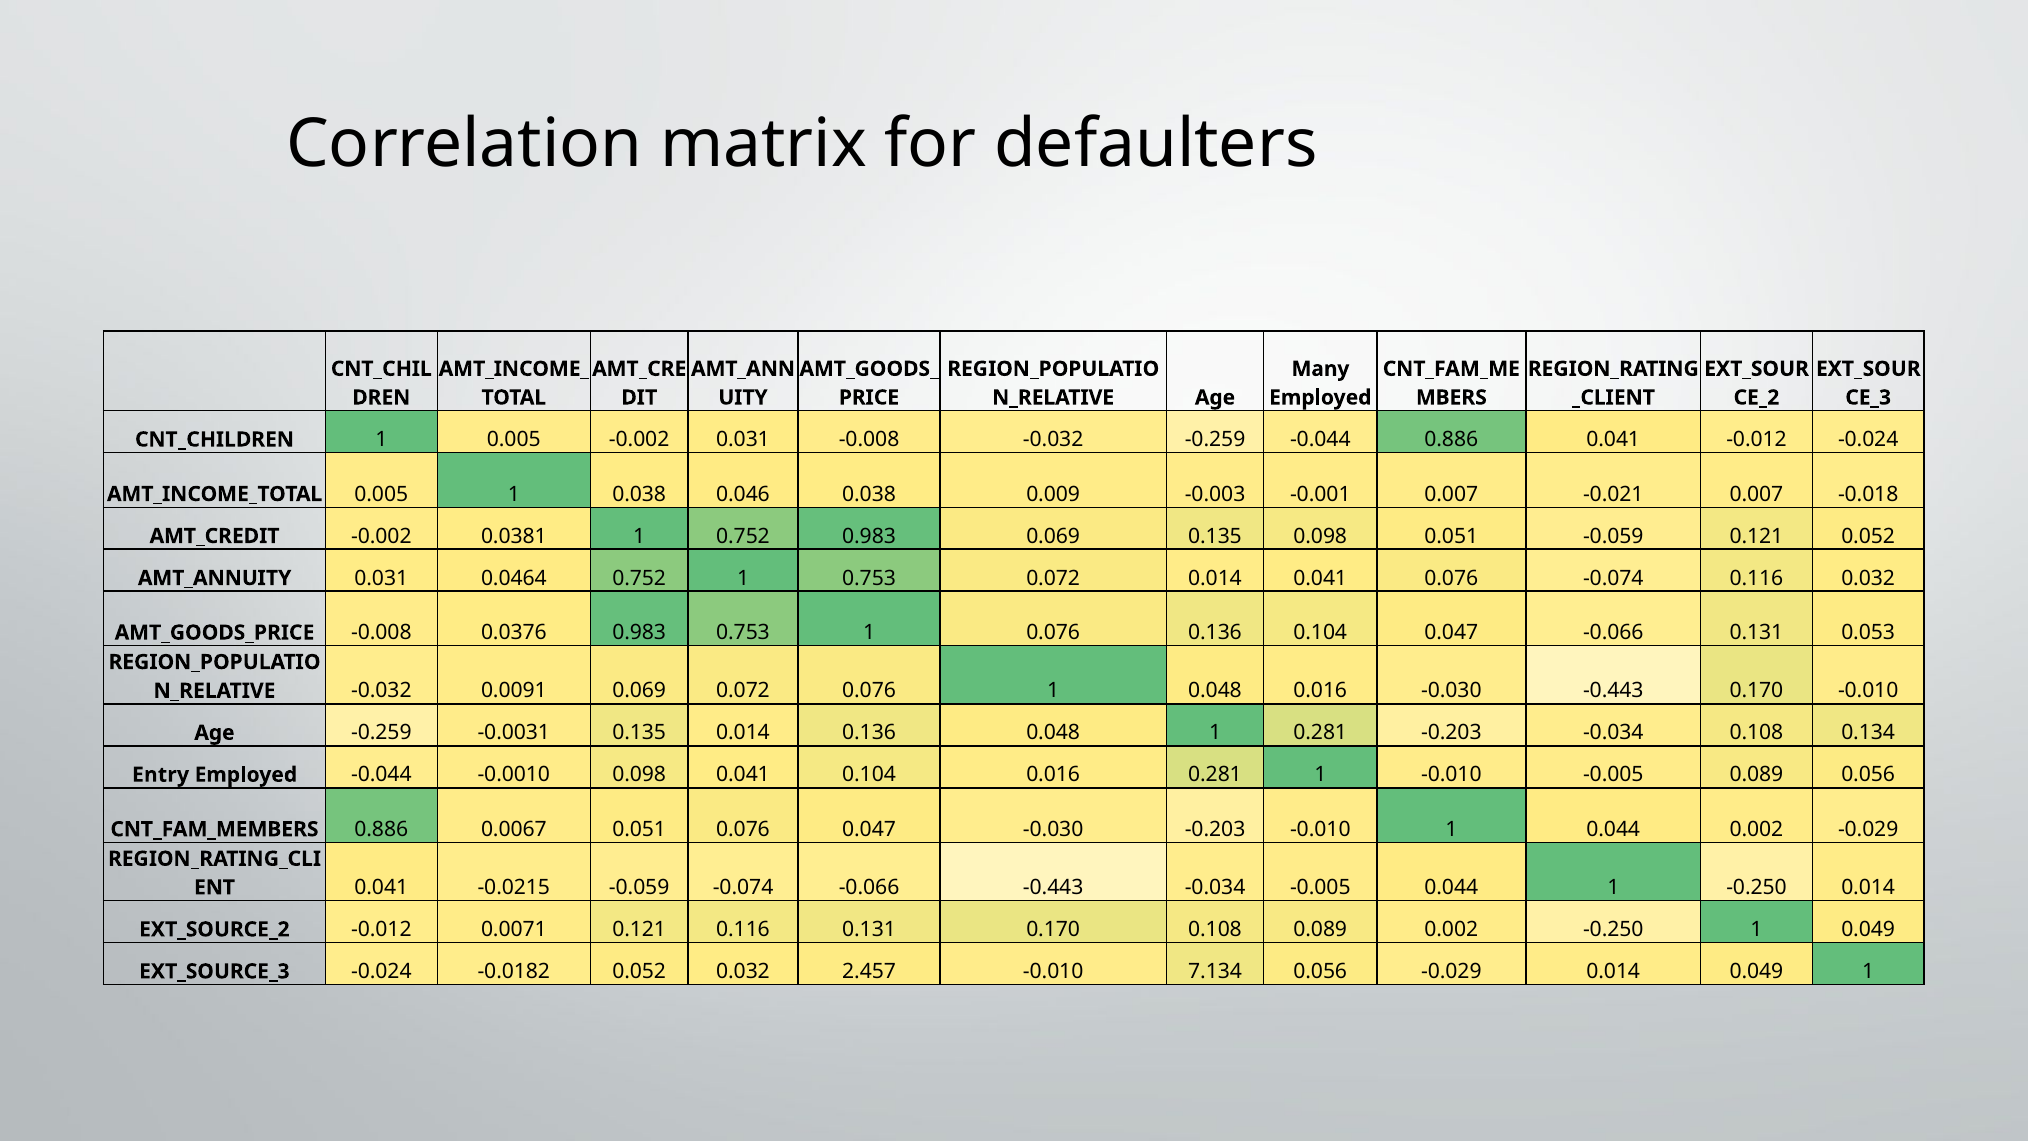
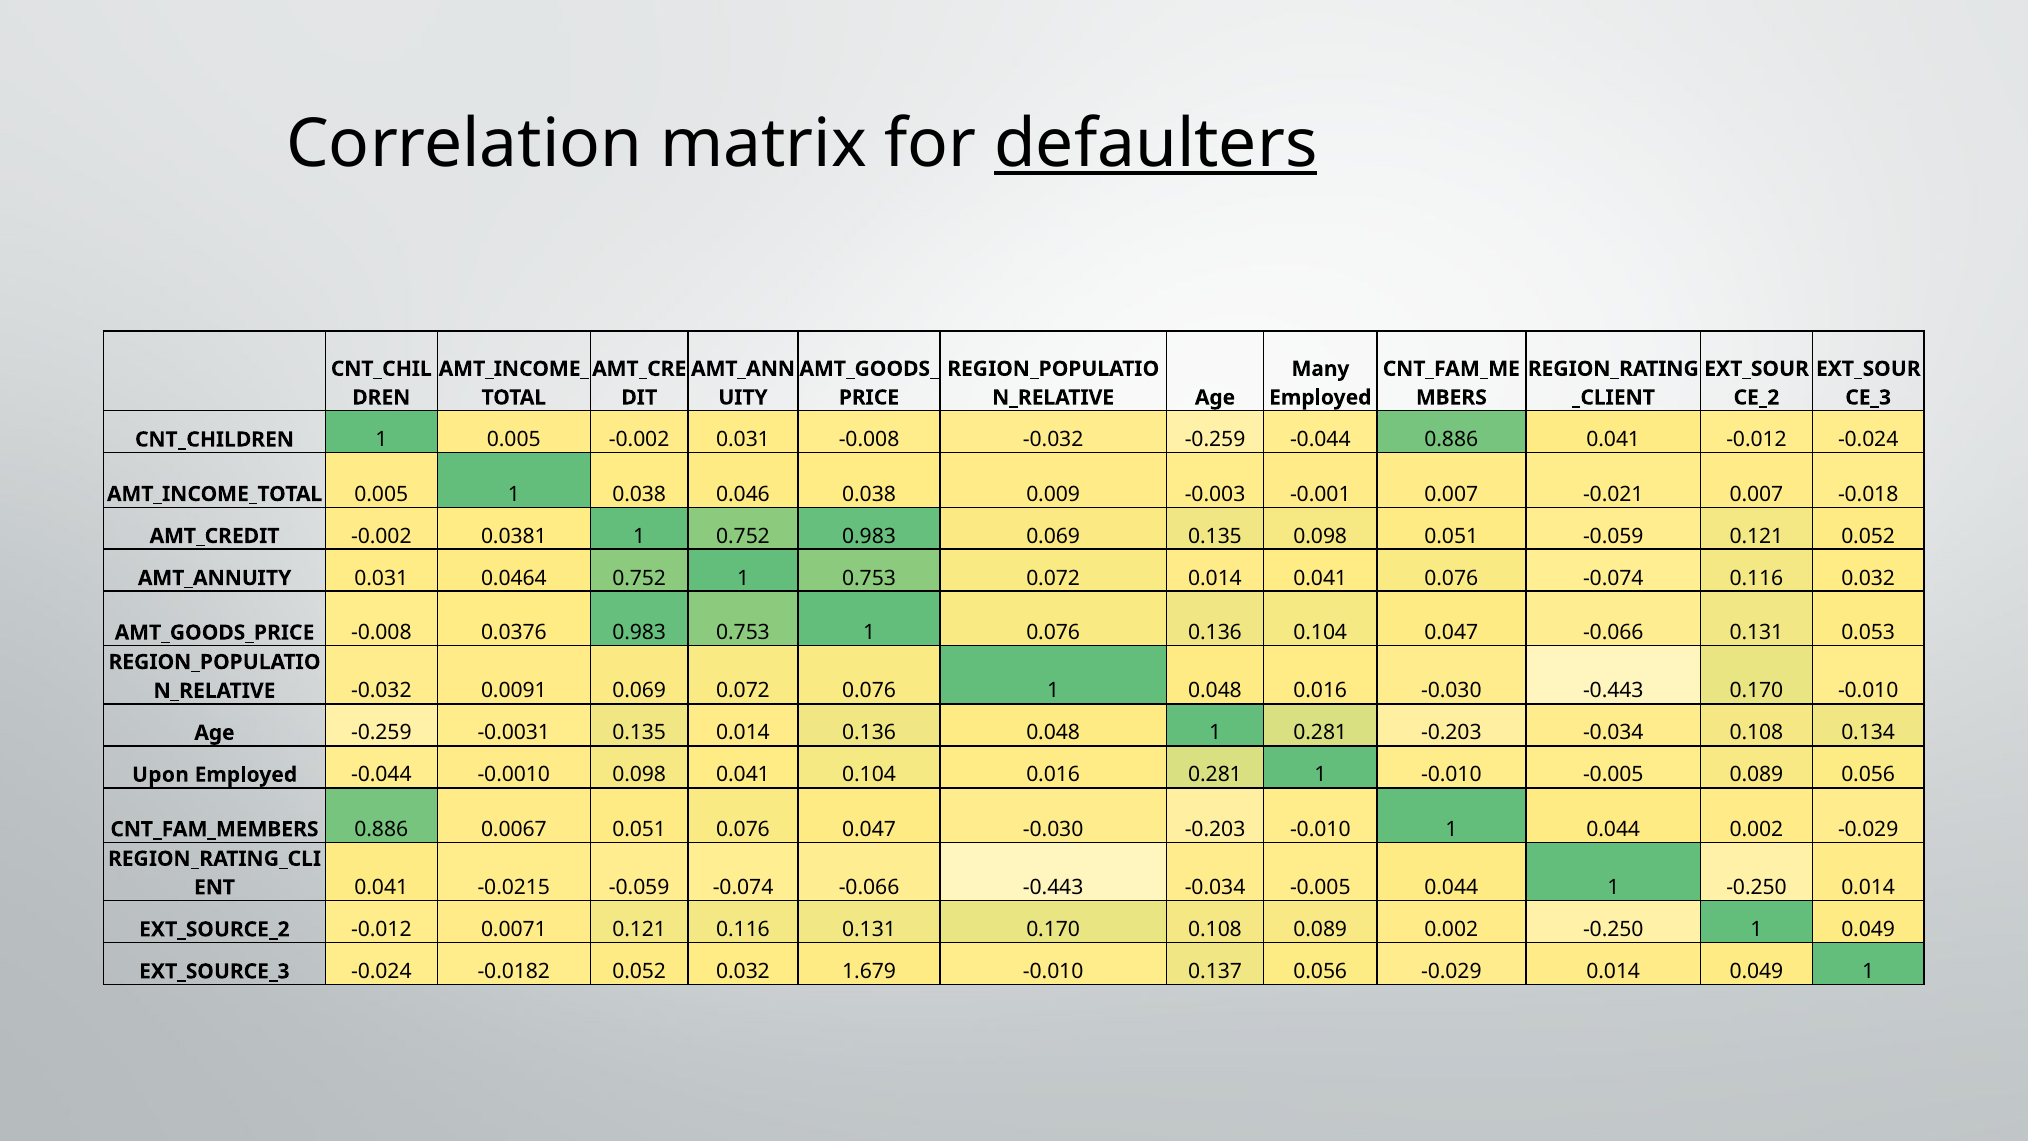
defaulters underline: none -> present (1156, 144)
Entry: Entry -> Upon (160, 775)
2.457: 2.457 -> 1.679 (869, 972)
7.134: 7.134 -> 0.137 (1215, 972)
